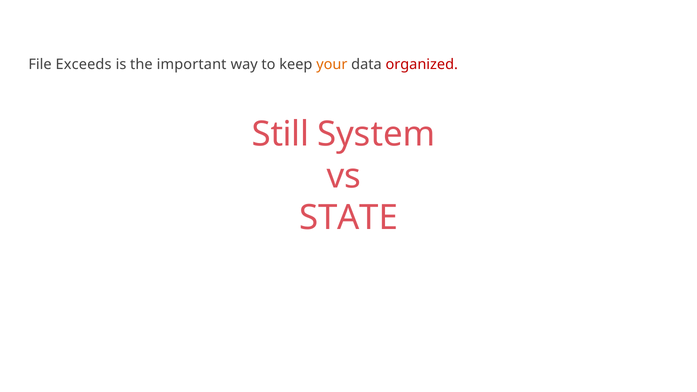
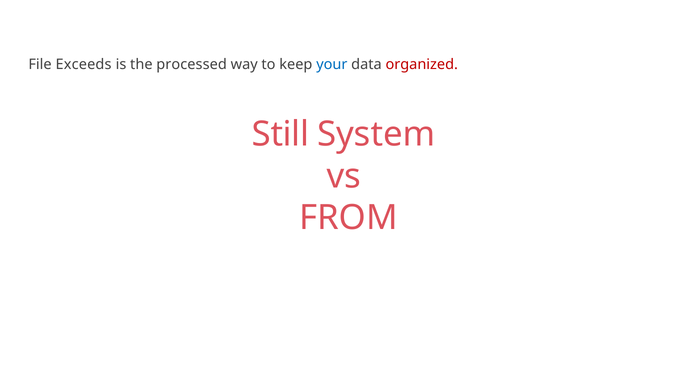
important: important -> processed (192, 64)
your colour: orange -> blue (332, 64)
STATE: STATE -> FROM (348, 218)
